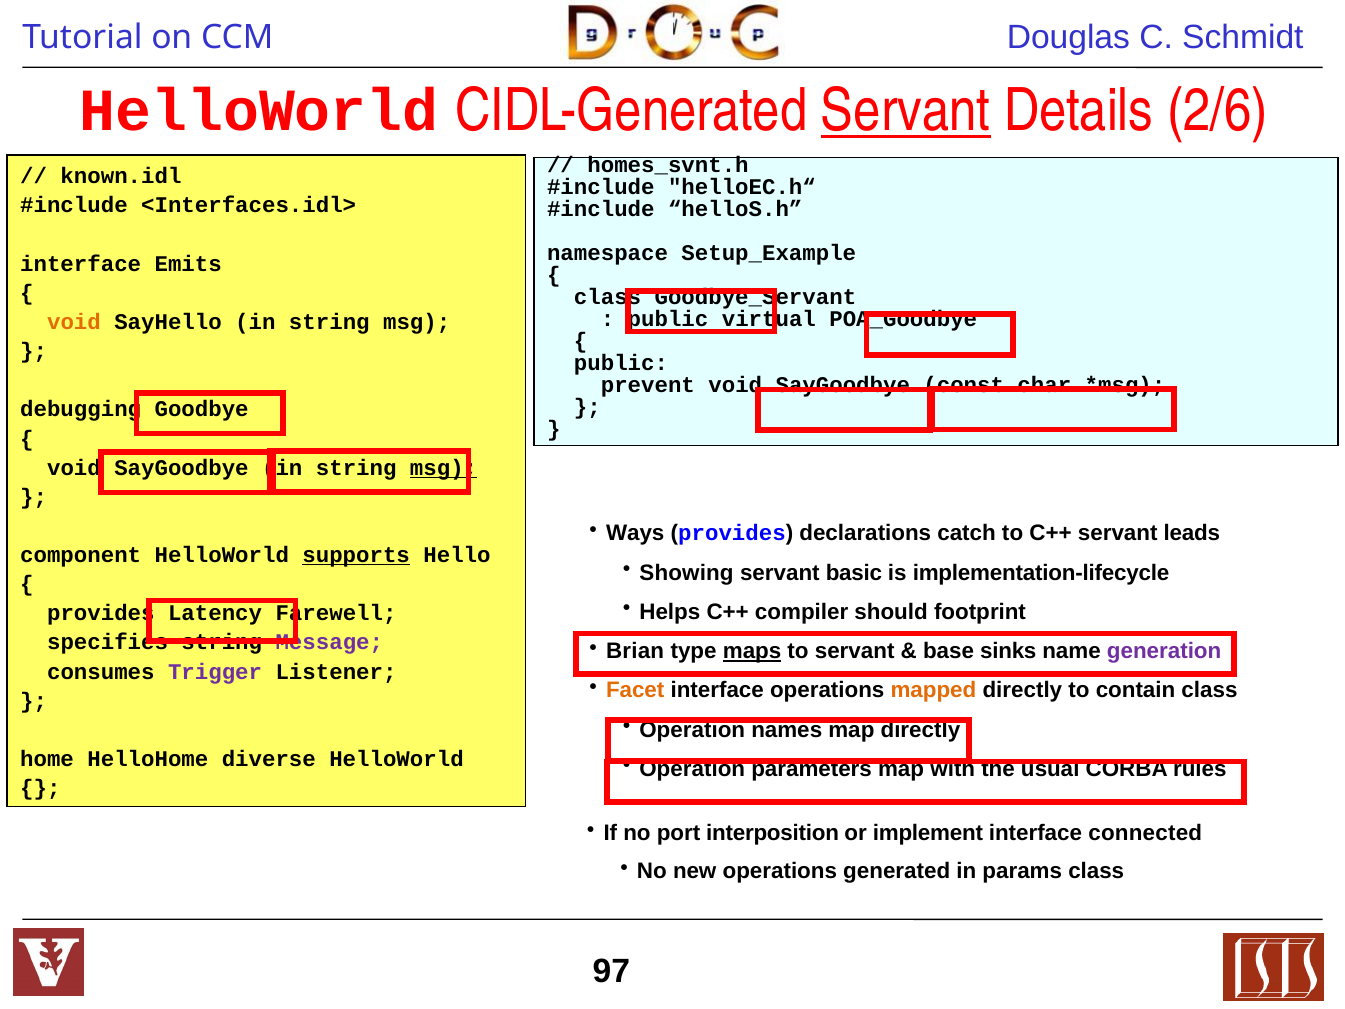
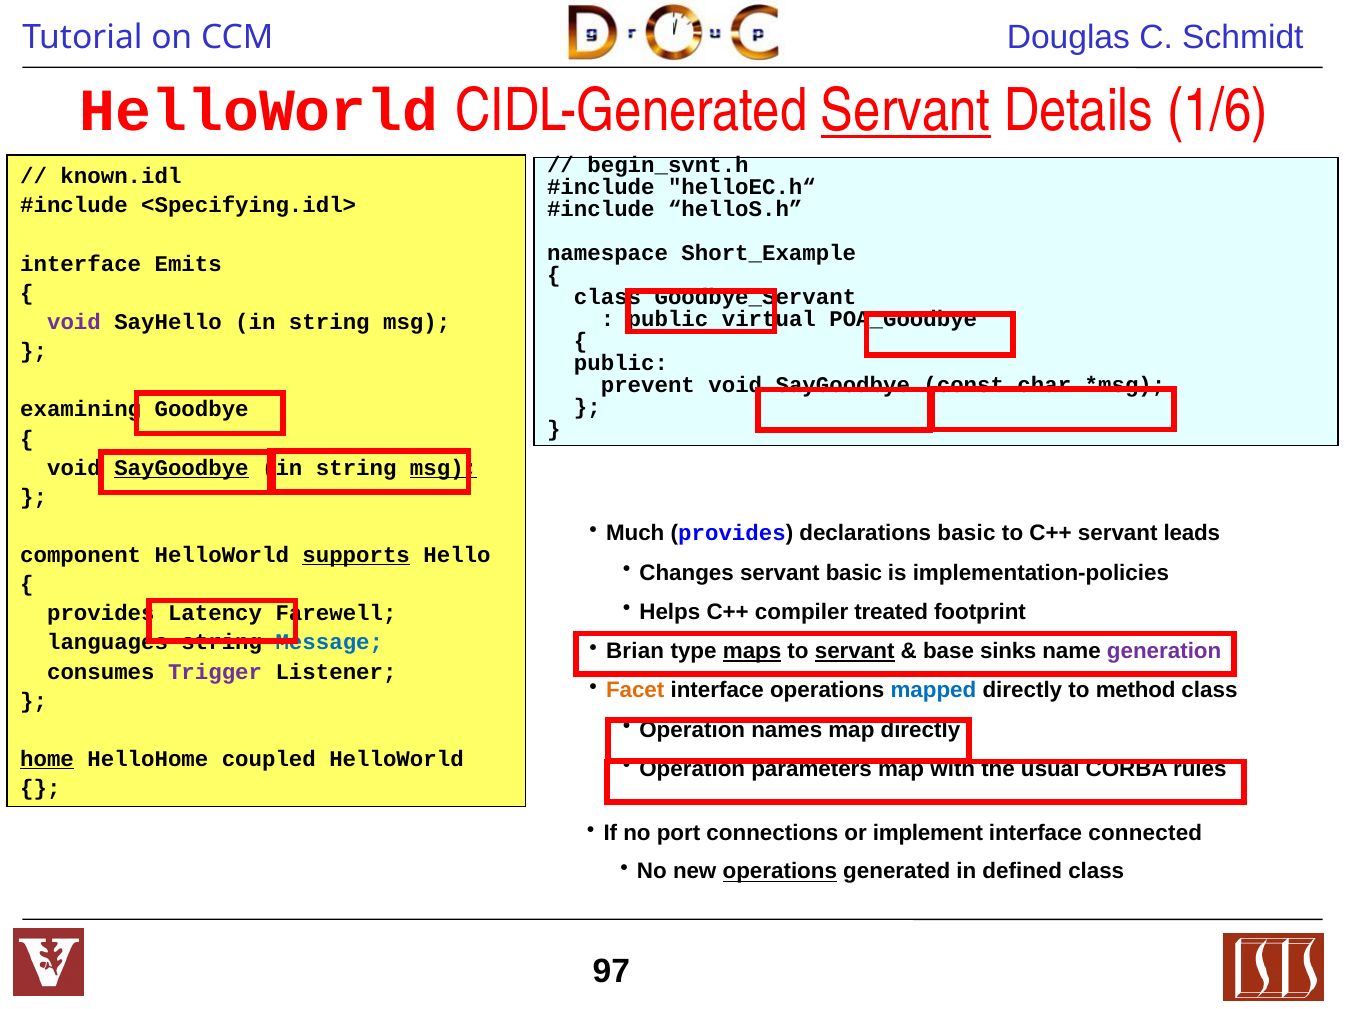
2/6: 2/6 -> 1/6 (1217, 111)
homes_svnt.h: homes_svnt.h -> begin_svnt.h (668, 165)
<Interfaces.idl>: <Interfaces.idl> -> <Specifying.idl> (249, 206)
Setup_Example: Setup_Example -> Short_Example (769, 253)
void colour: orange -> purple (74, 322)
debugging: debugging -> examining (81, 409)
SayGoodbye underline: none -> present (181, 468)
Ways: Ways -> Much (635, 533)
declarations catch: catch -> basic (966, 533)
Showing: Showing -> Changes (687, 573)
implementation-lifecycle: implementation-lifecycle -> implementation-policies (1041, 573)
should: should -> treated (891, 612)
specifies: specifies -> languages (108, 642)
Message colour: purple -> blue (329, 642)
servant underline: none -> present (855, 651)
mapped colour: orange -> blue (933, 690)
contain: contain -> method (1136, 690)
home underline: none -> present (47, 759)
diverse: diverse -> coupled (269, 759)
interposition: interposition -> connections (772, 833)
operations underline: none -> present (780, 871)
params: params -> defined (1022, 871)
